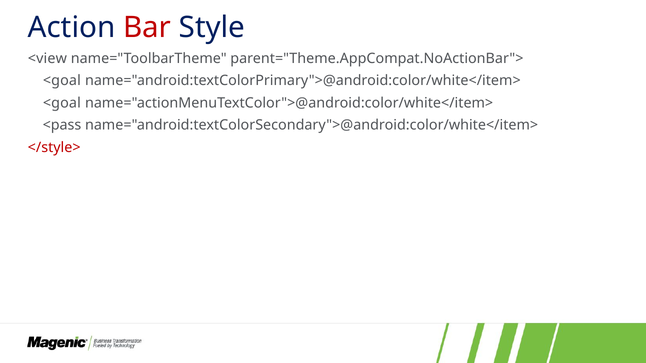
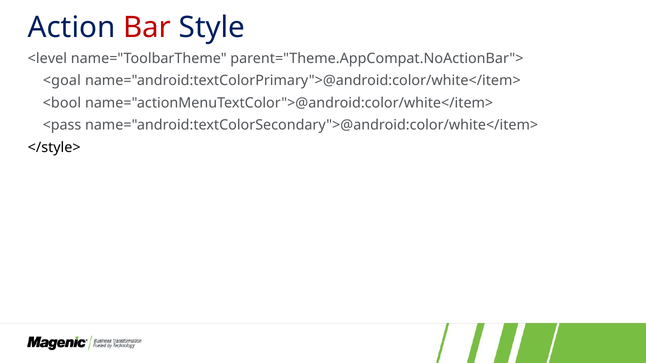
<view: <view -> <level (47, 58)
<goal: <goal -> <bool (62, 103)
</style> colour: red -> black (54, 147)
